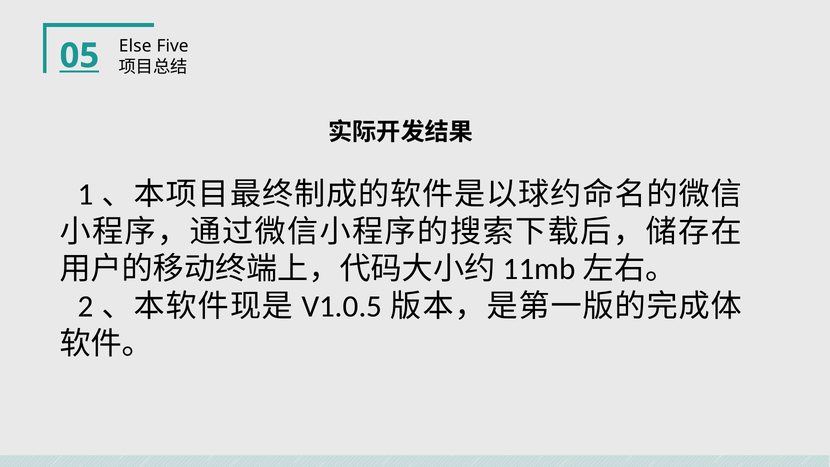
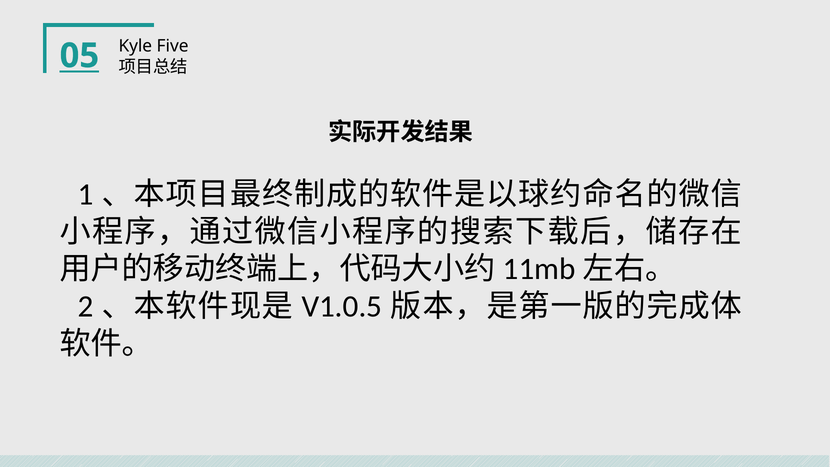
Else: Else -> Kyle (135, 46)
